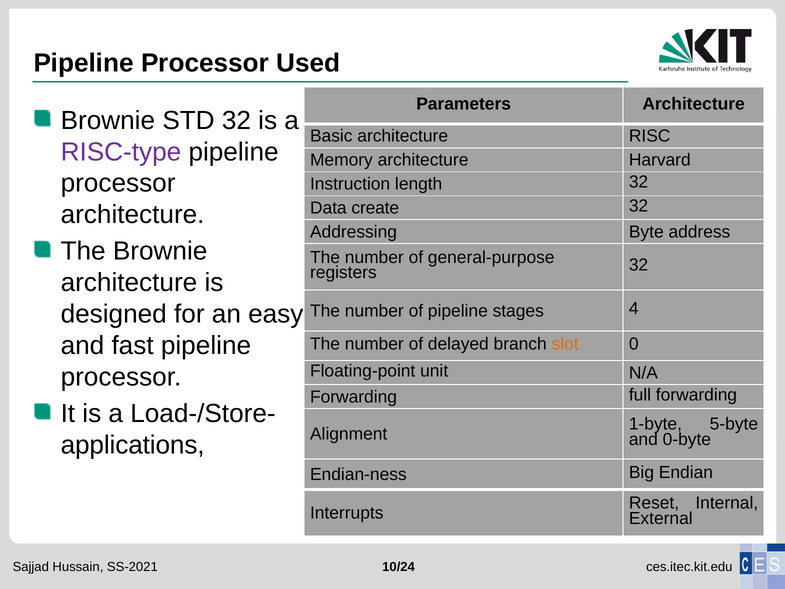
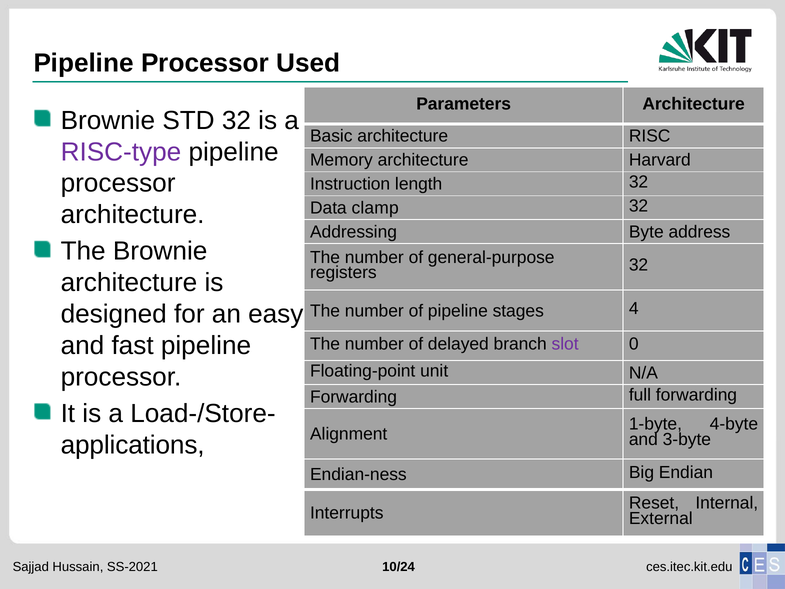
create: create -> clamp (375, 208)
slot colour: orange -> purple (565, 344)
5-byte: 5-byte -> 4-byte (734, 424)
0-byte: 0-byte -> 3-byte (687, 439)
